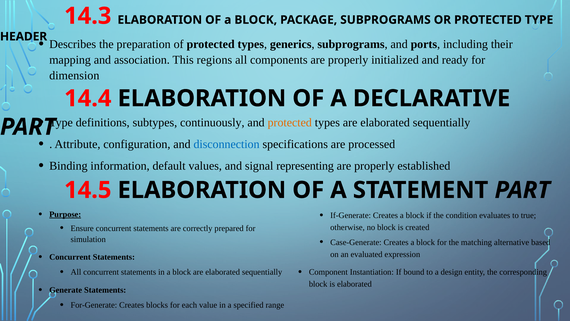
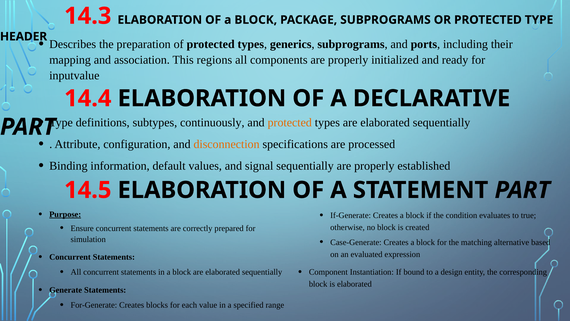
dimension: dimension -> inputvalue (74, 76)
disconnection colour: blue -> orange (227, 144)
signal representing: representing -> sequentially (305, 166)
